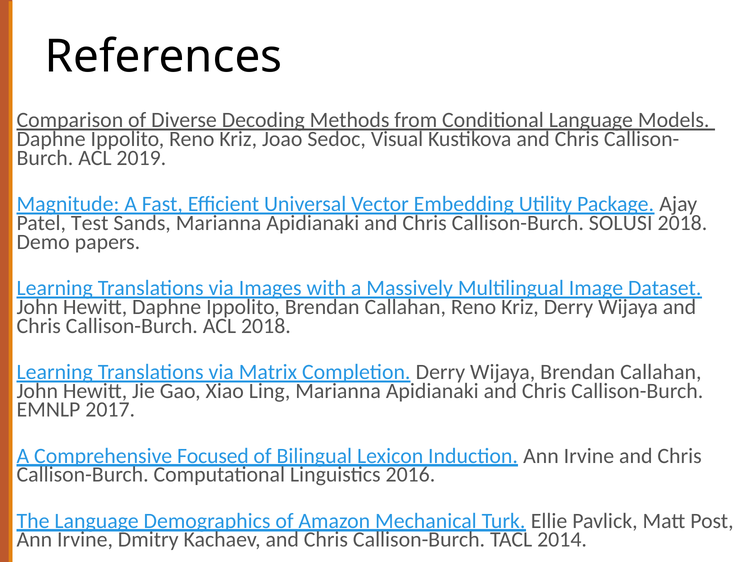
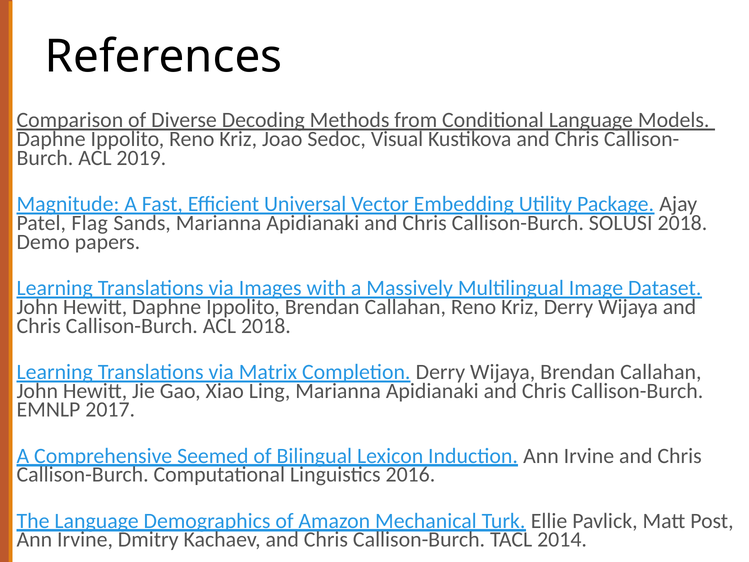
Test: Test -> Flag (90, 223)
Focused: Focused -> Seemed (213, 456)
